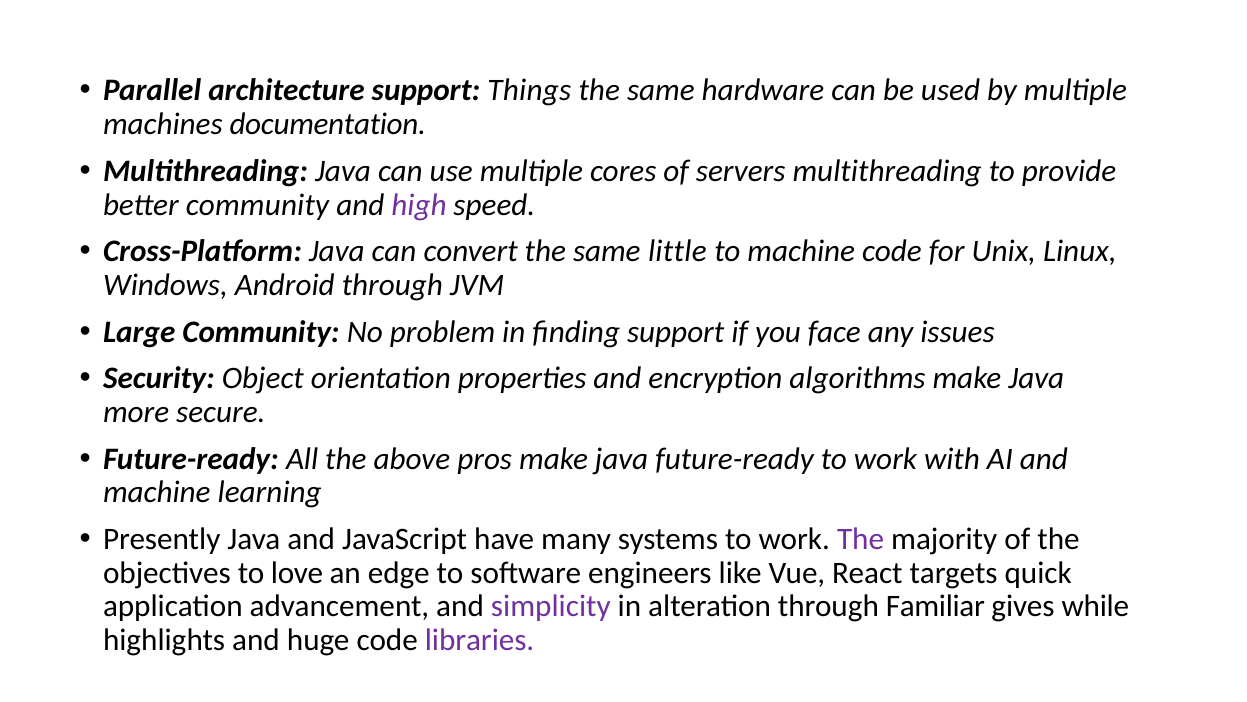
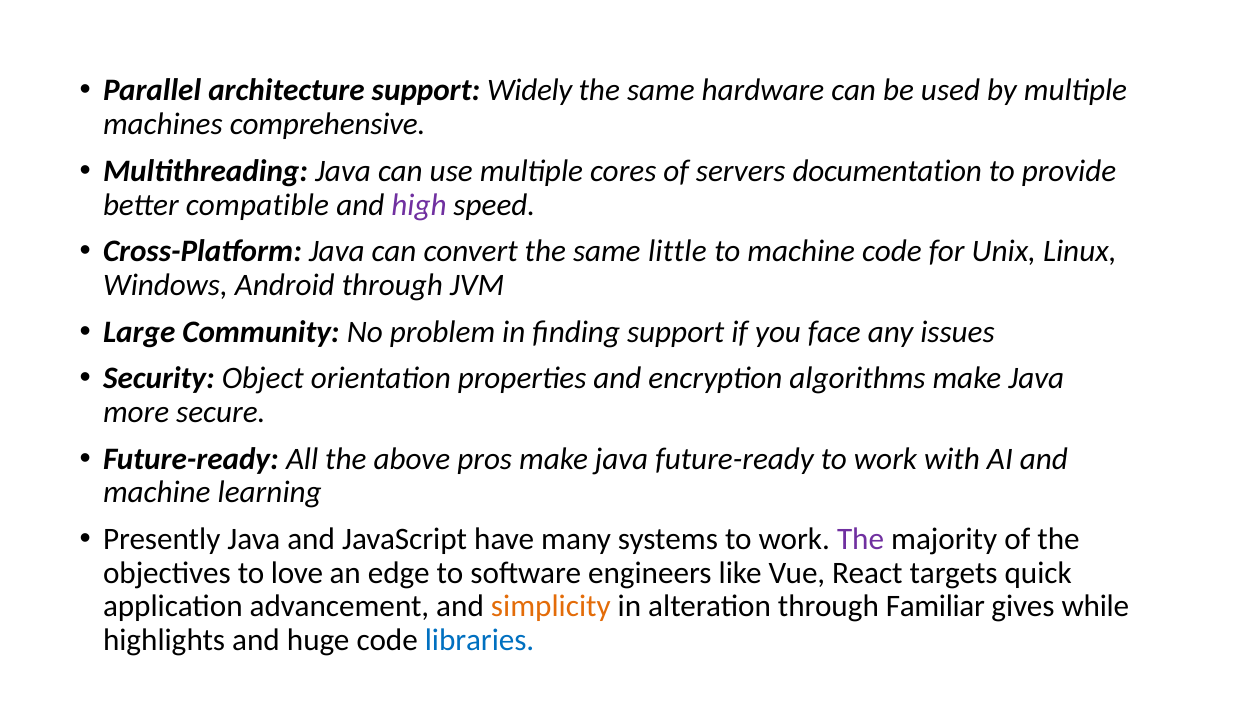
Things: Things -> Widely (530, 91)
documentation: documentation -> comprehensive (328, 124)
servers multithreading: multithreading -> documentation (887, 171)
better community: community -> compatible (257, 205)
simplicity colour: purple -> orange (551, 606)
libraries colour: purple -> blue (480, 640)
